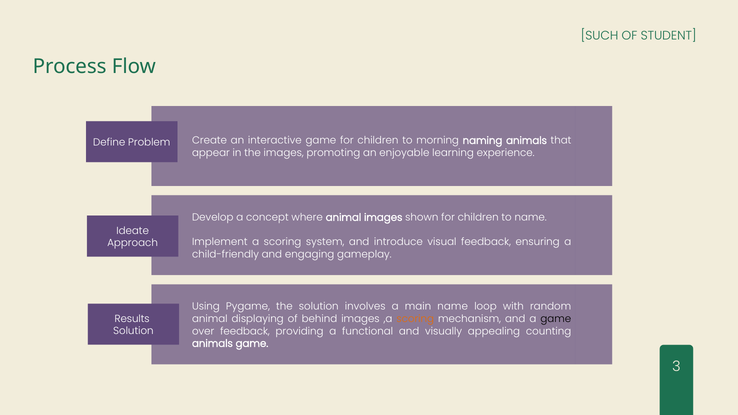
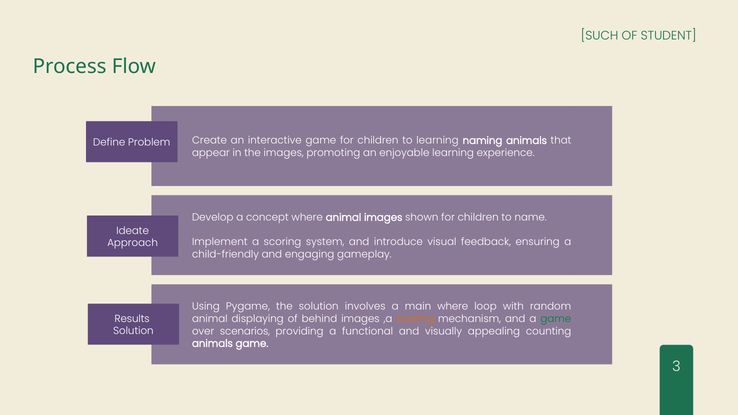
to morning: morning -> learning (437, 141)
main name: name -> where (453, 307)
game colour: black -> green (556, 319)
over feedback: feedback -> scenarios (245, 331)
